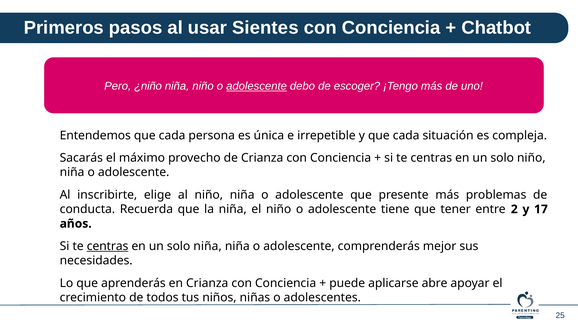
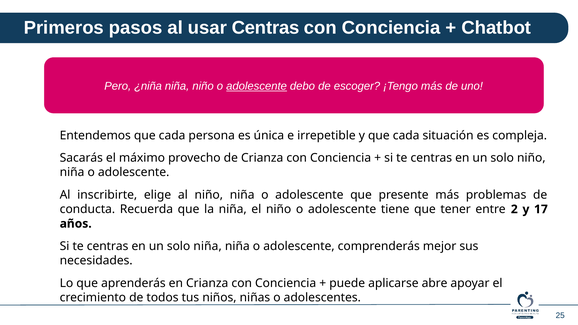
usar Sientes: Sientes -> Centras (266, 28)
¿niño: ¿niño -> ¿niña (148, 86)
centras underline: present -> none (108, 246)
